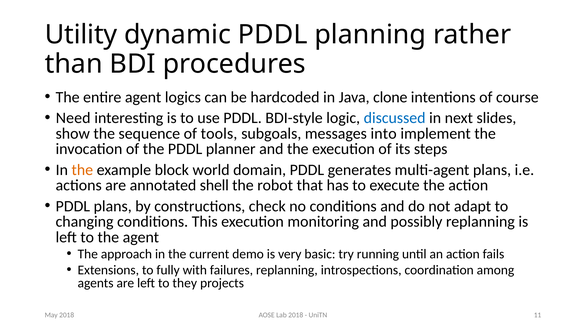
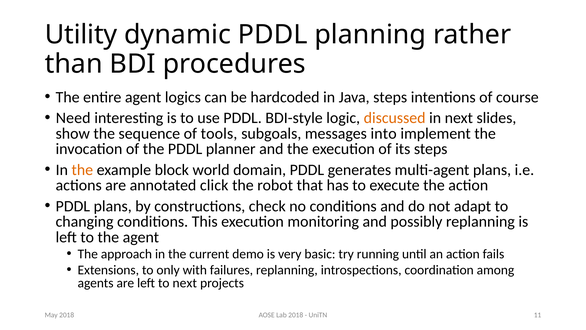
Java clone: clone -> steps (390, 97)
discussed colour: blue -> orange (395, 118)
shell: shell -> click (214, 185)
fully: fully -> only (168, 270)
to they: they -> next (185, 283)
